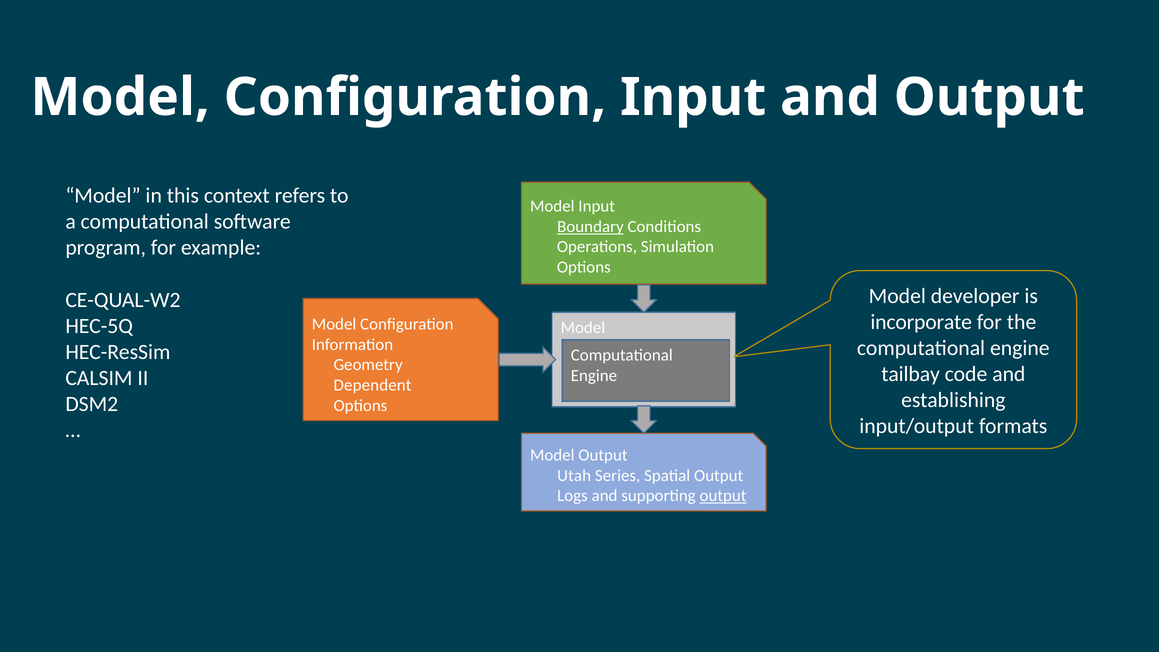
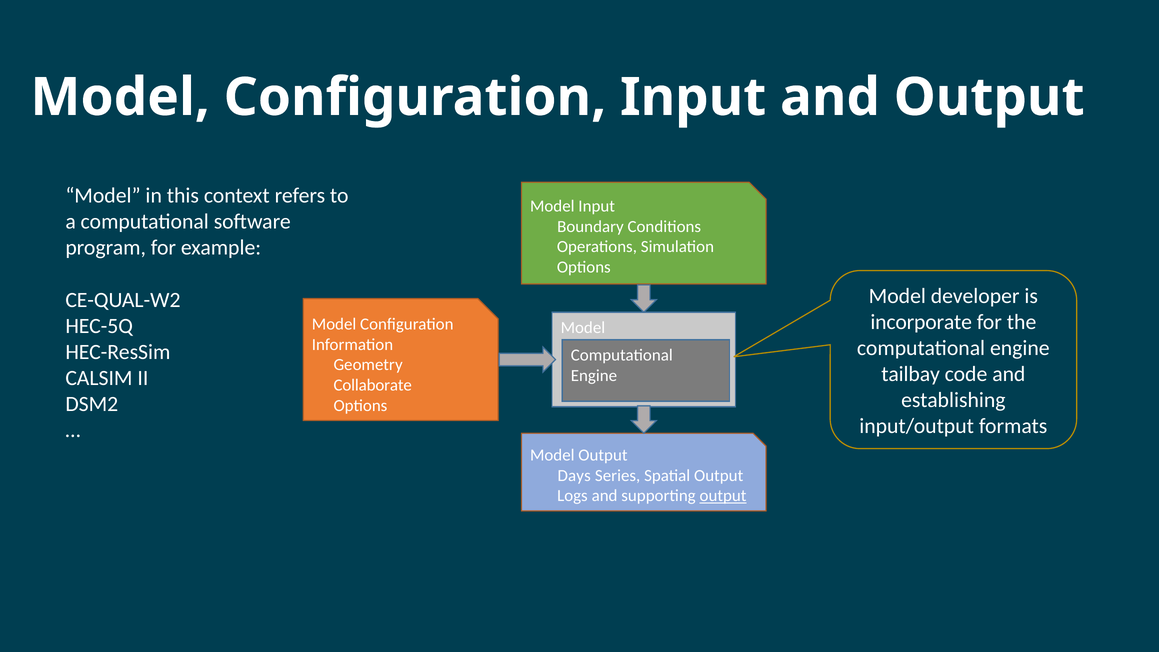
Boundary underline: present -> none (590, 227)
Dependent: Dependent -> Collaborate (373, 385)
Utah: Utah -> Days (574, 476)
